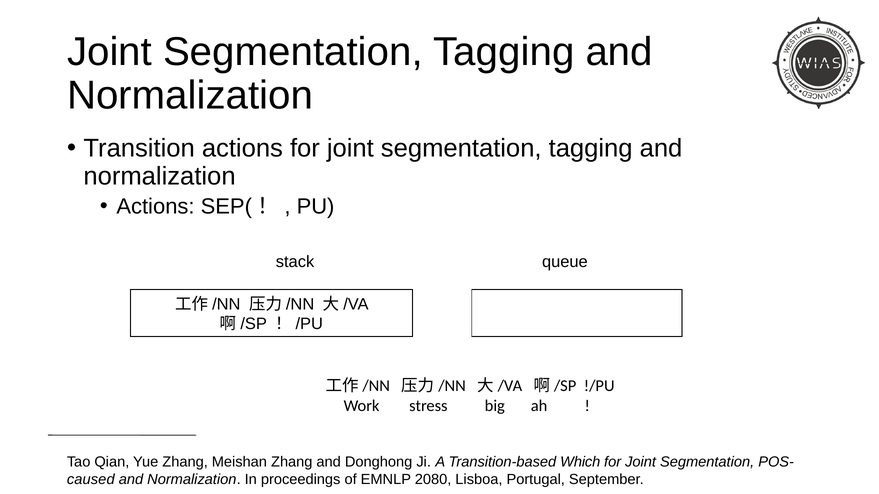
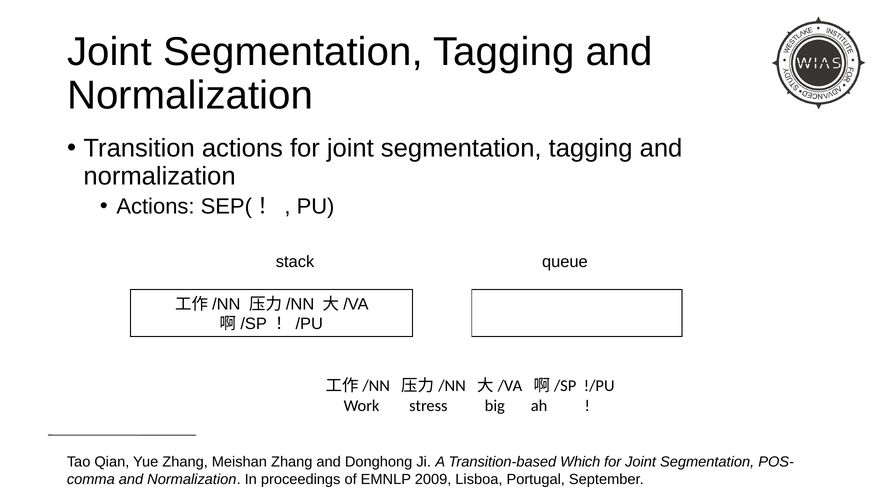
caused: caused -> comma (91, 480)
2080: 2080 -> 2009 (433, 480)
